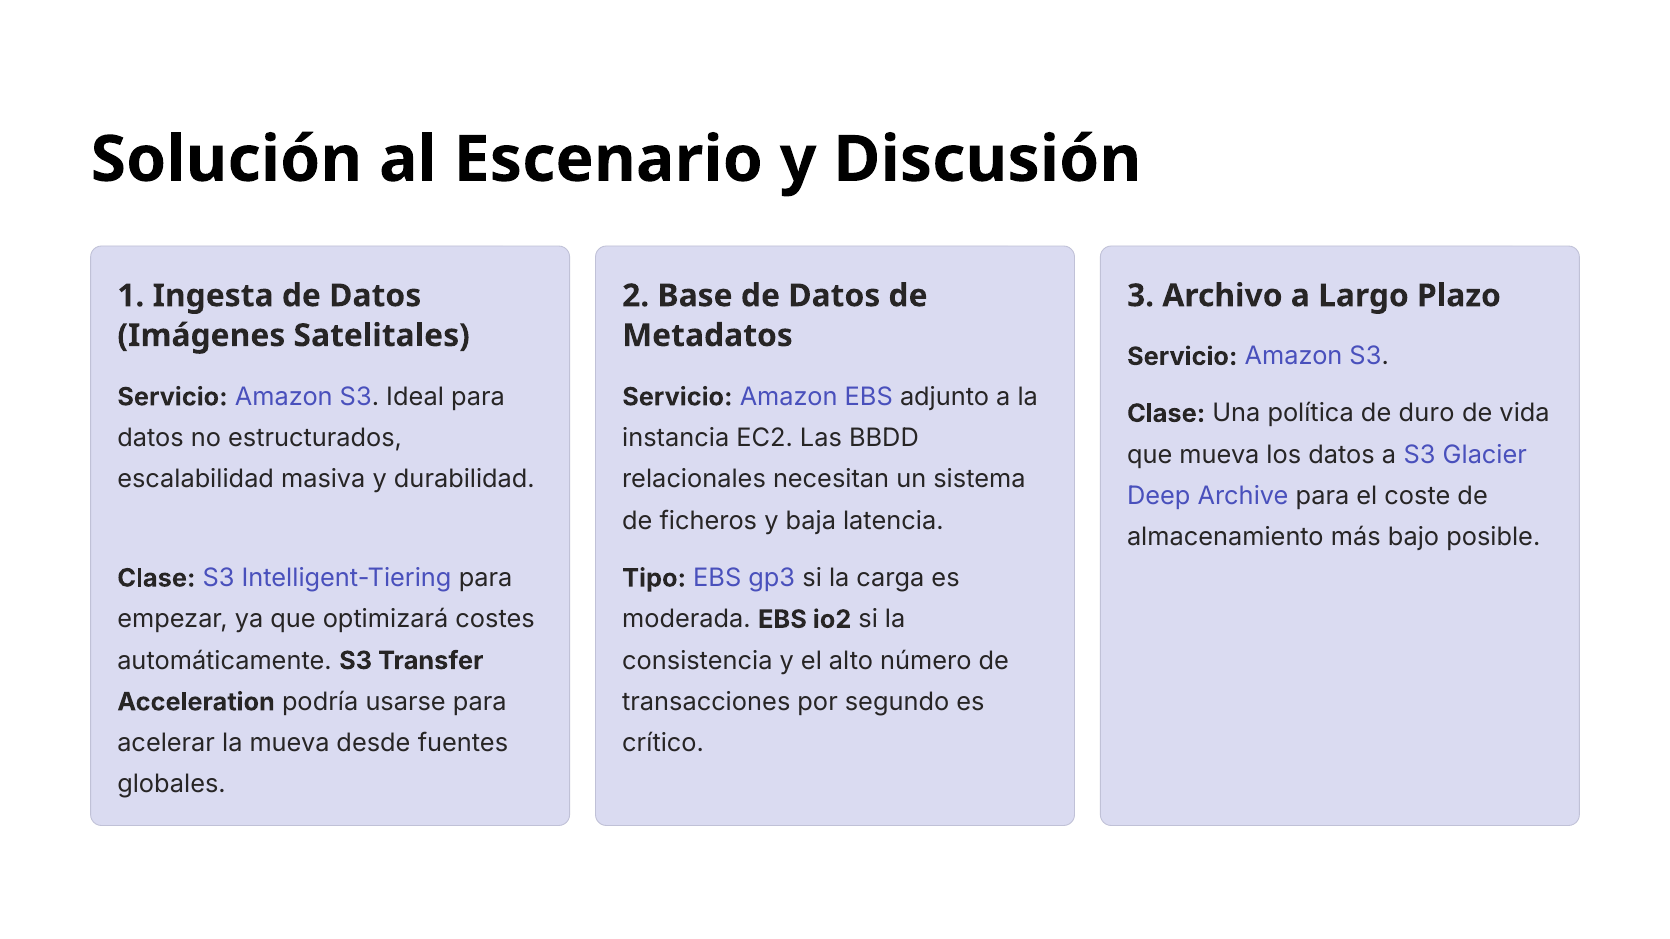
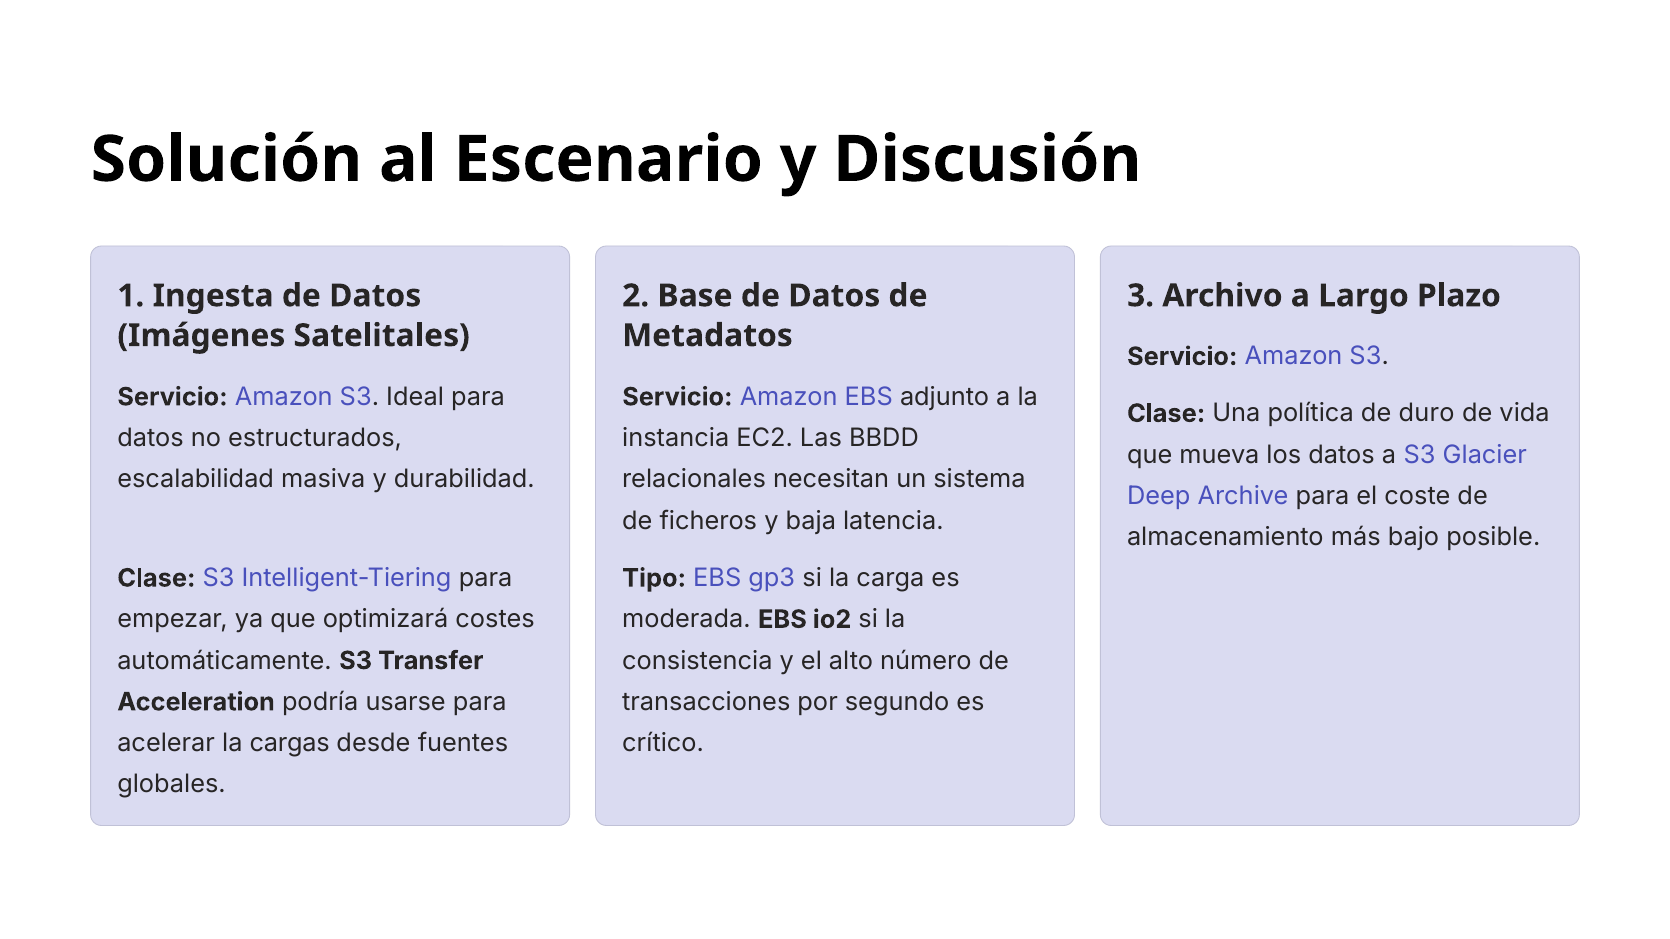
la mueva: mueva -> cargas (290, 744)
